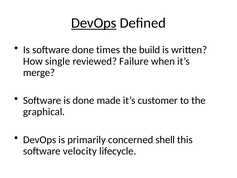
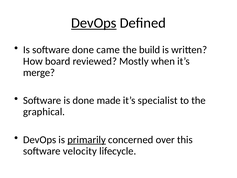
times: times -> came (108, 50)
single: single -> board (58, 61)
Failure: Failure -> Mostly (134, 61)
customer: customer -> specialist (158, 100)
primarily underline: none -> present (87, 139)
shell: shell -> over (165, 139)
